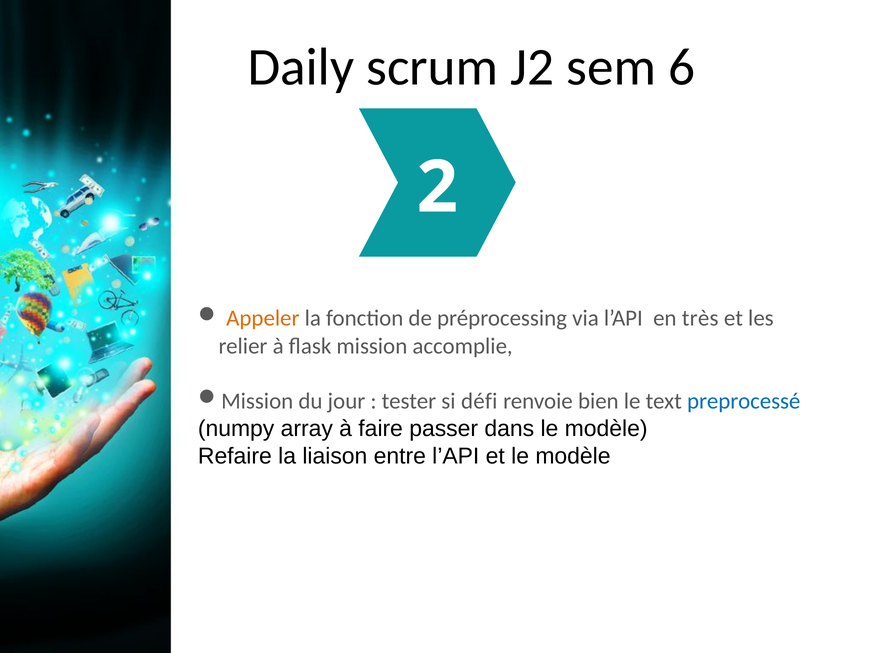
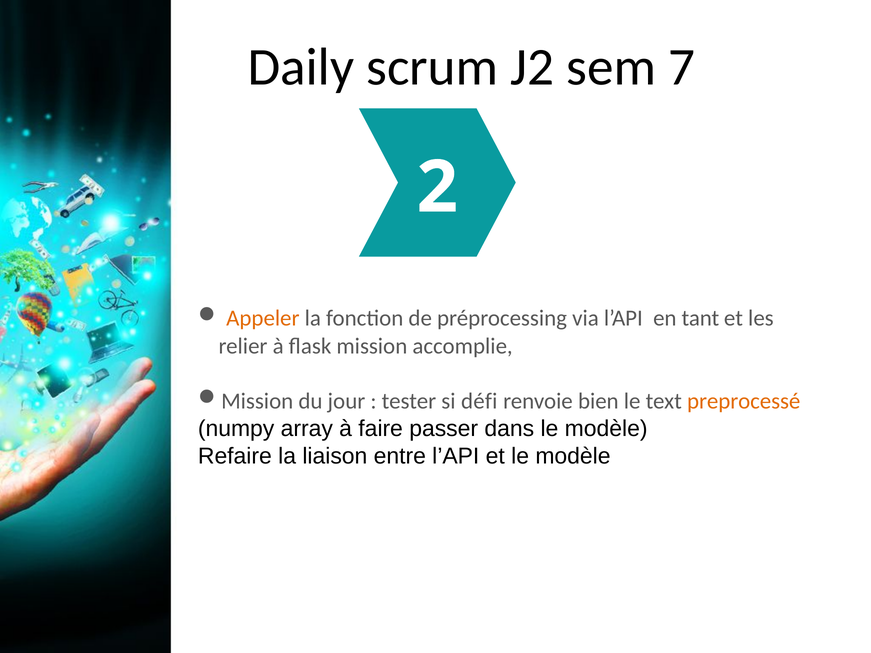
6: 6 -> 7 (682, 67)
très: très -> tant (700, 318)
preprocessé colour: blue -> orange (744, 401)
